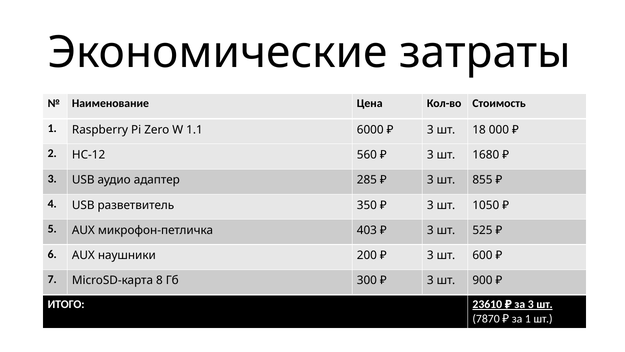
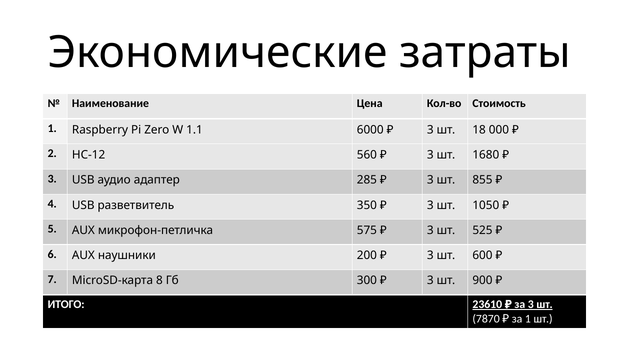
403: 403 -> 575 (367, 230)
